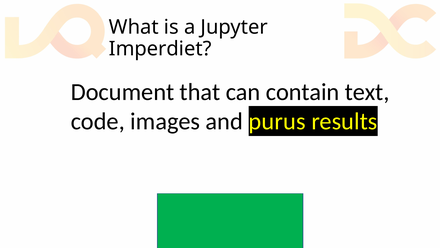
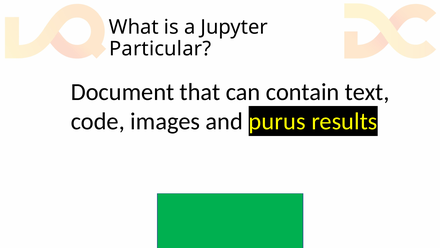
Imperdiet: Imperdiet -> Particular (160, 49)
